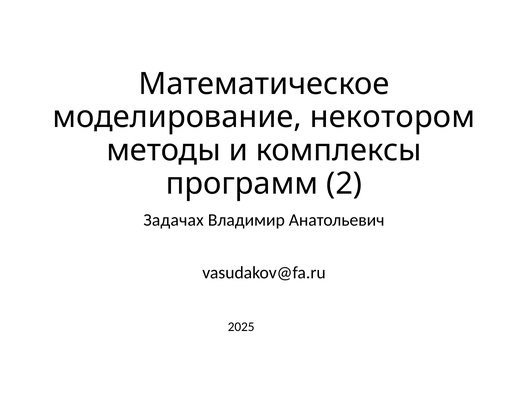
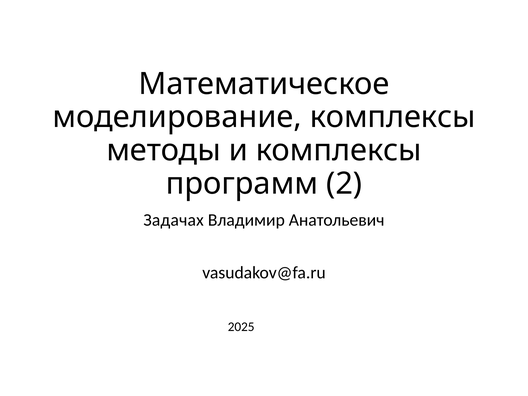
моделирование некотором: некотором -> комплексы (393, 117)
